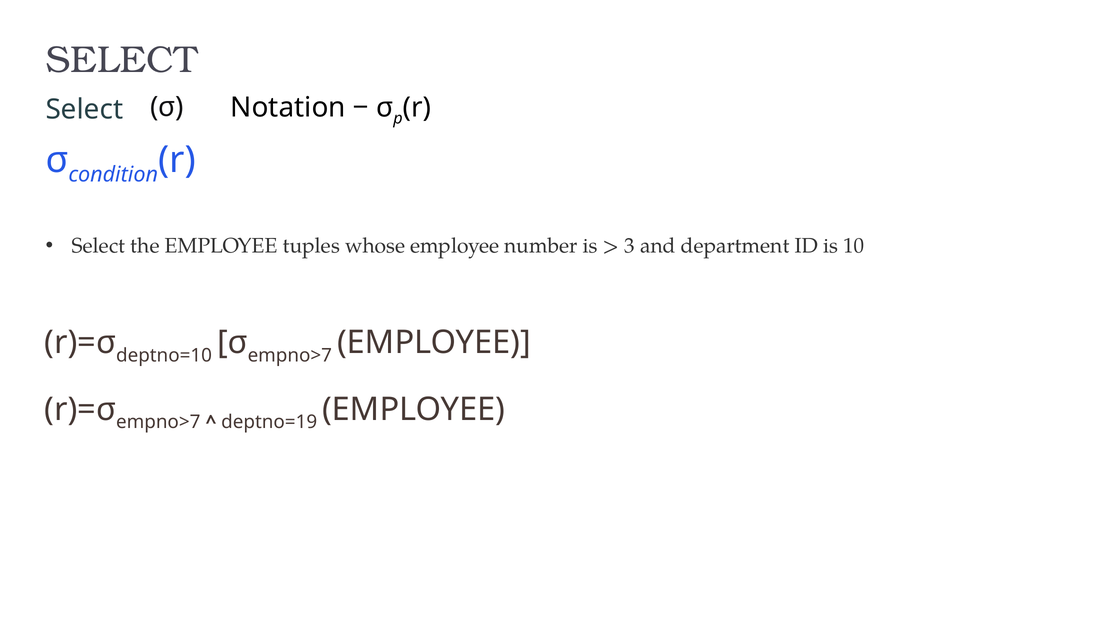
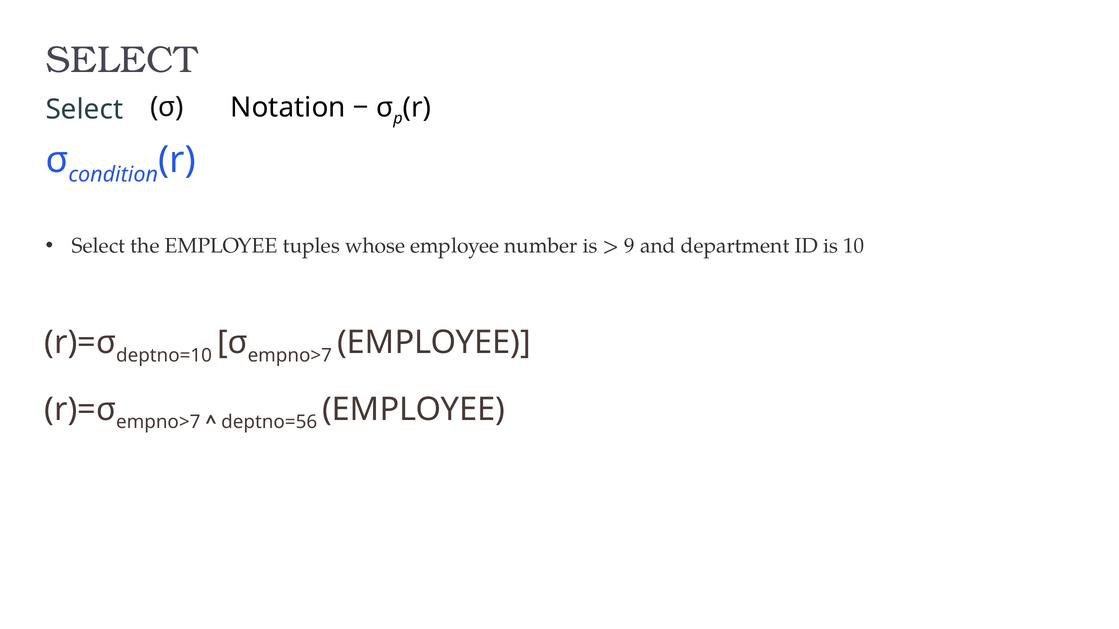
3: 3 -> 9 (629, 246)
deptno=19: deptno=19 -> deptno=56 (269, 423)
